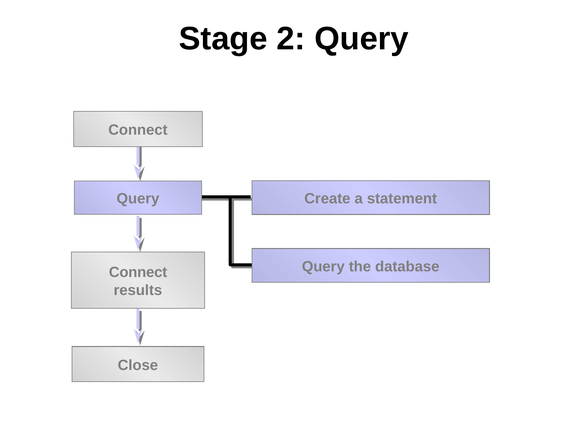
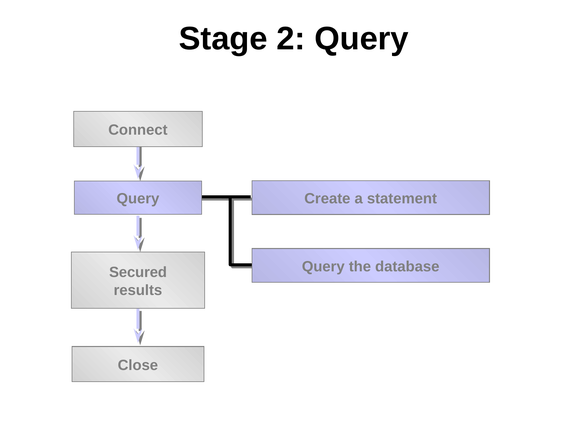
Connect: Connect -> Secured (138, 272)
